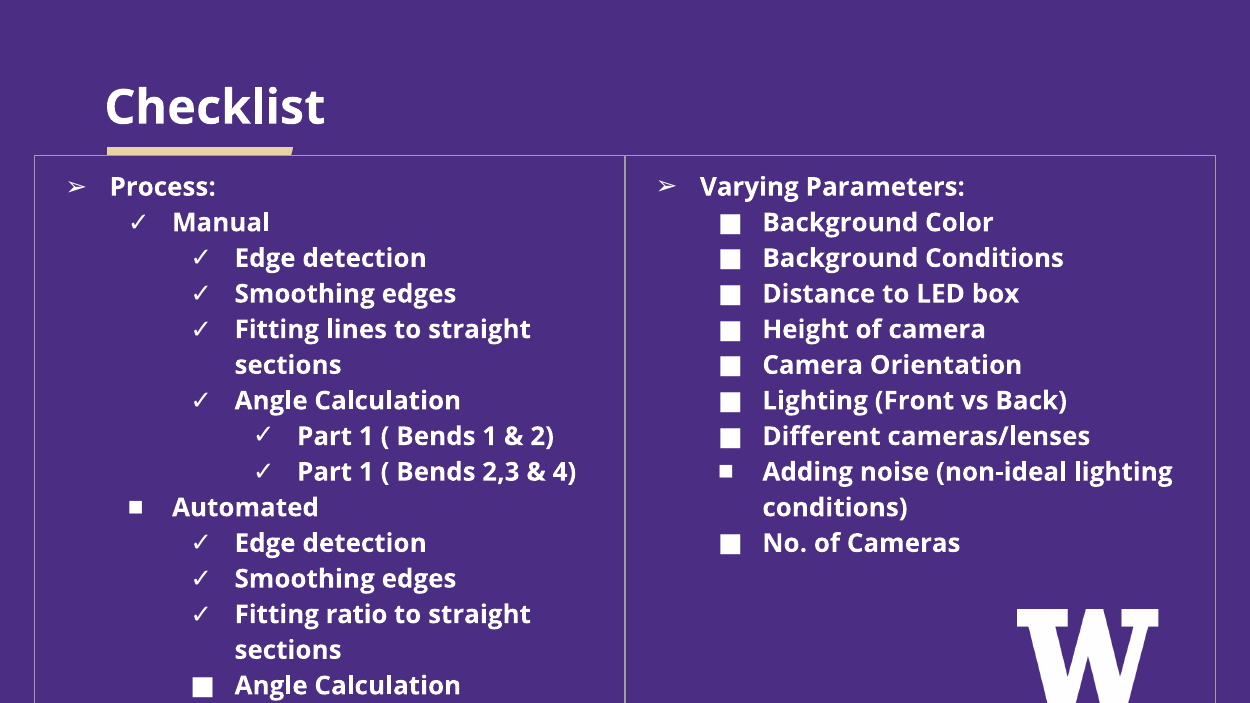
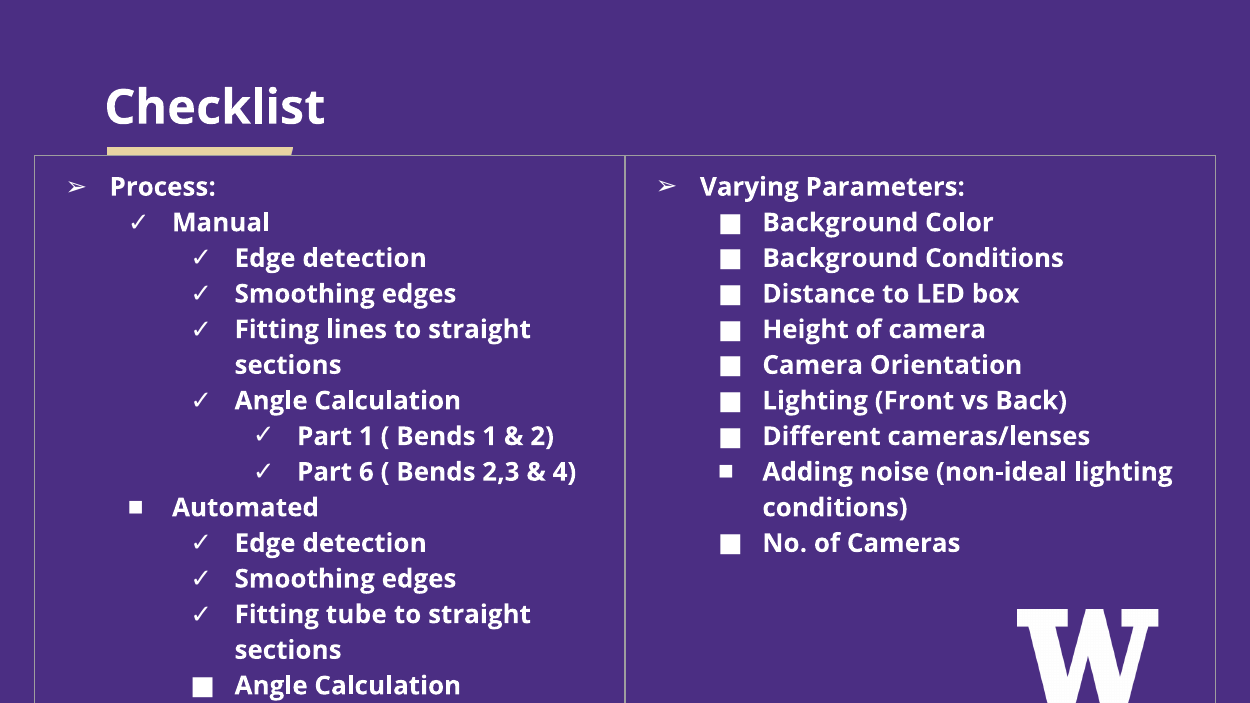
1: 1 -> 6 (366, 472)
ratio: ratio -> tube (356, 615)
